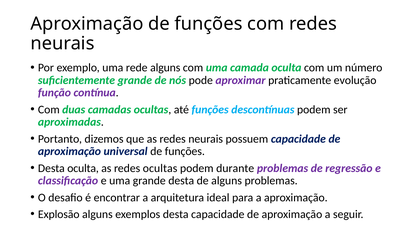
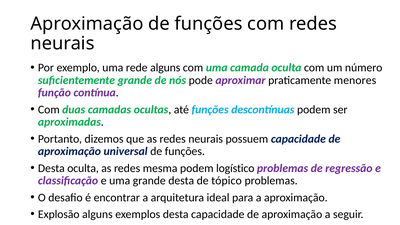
evolução: evolução -> menores (355, 80)
redes ocultas: ocultas -> mesma (160, 168)
durante: durante -> logístico (235, 168)
de alguns: alguns -> tópico (227, 181)
